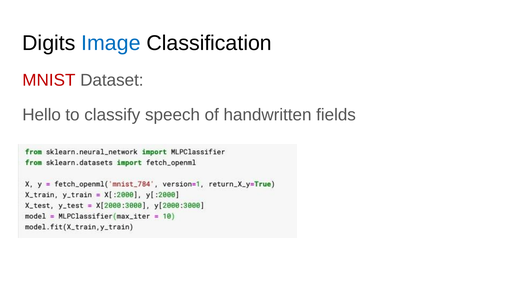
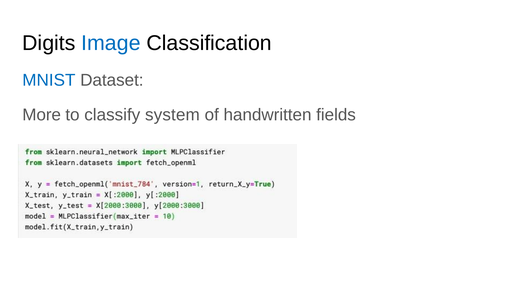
MNIST colour: red -> blue (49, 80)
Hello: Hello -> More (42, 115)
speech: speech -> system (172, 115)
